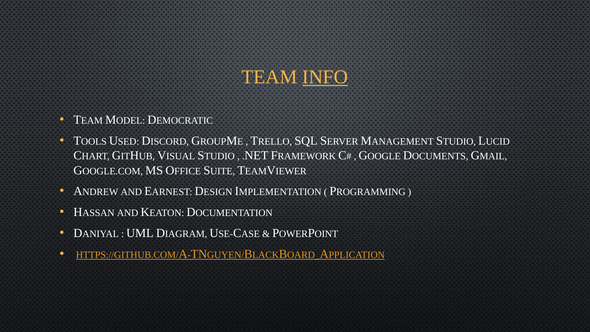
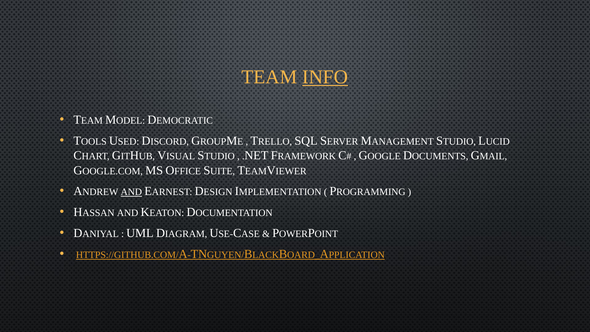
AND underline: none -> present (131, 192)
